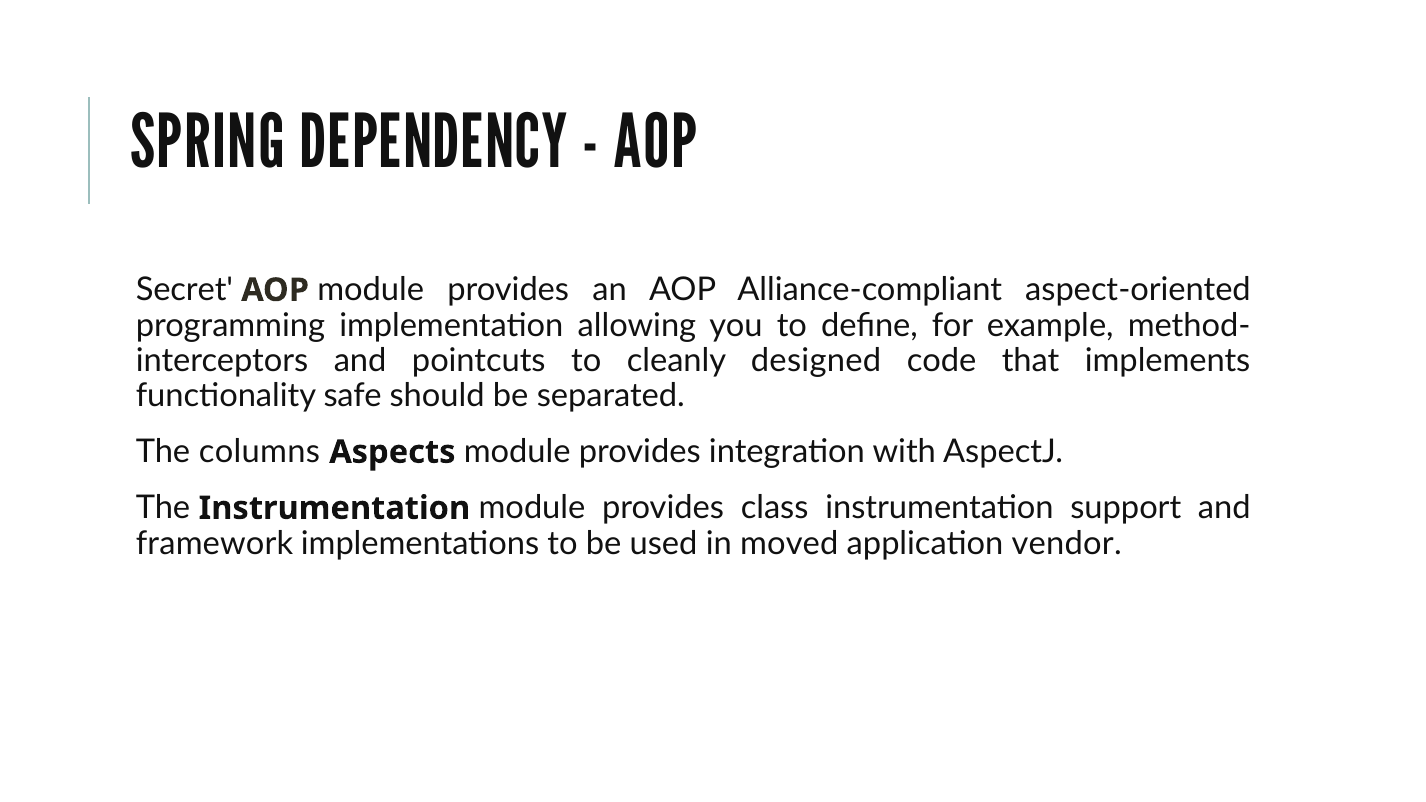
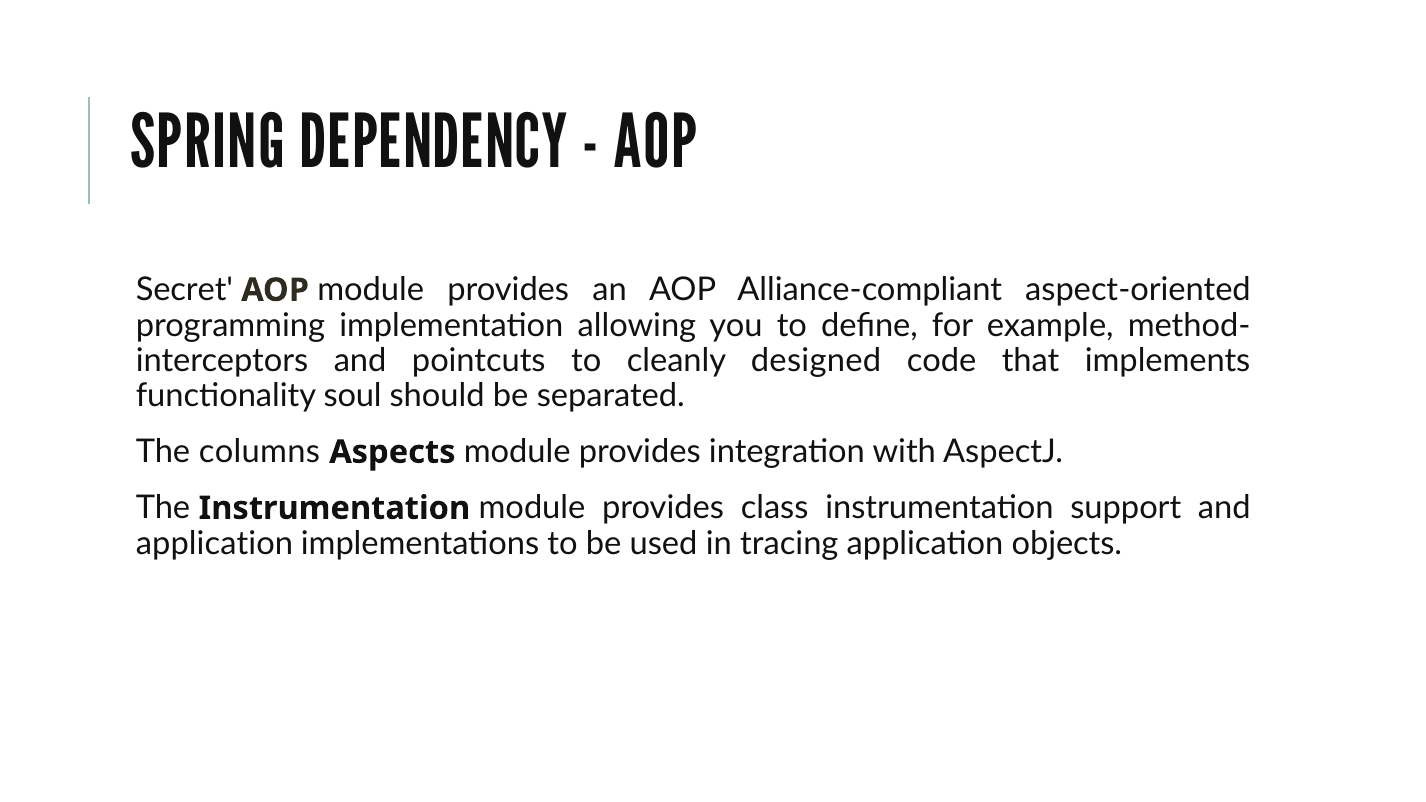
safe: safe -> soul (353, 396)
framework: framework -> application (215, 543)
moved: moved -> tracing (789, 543)
vendor: vendor -> objects (1067, 543)
